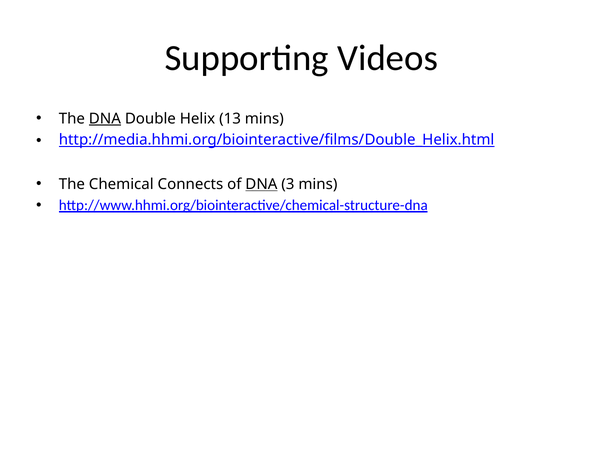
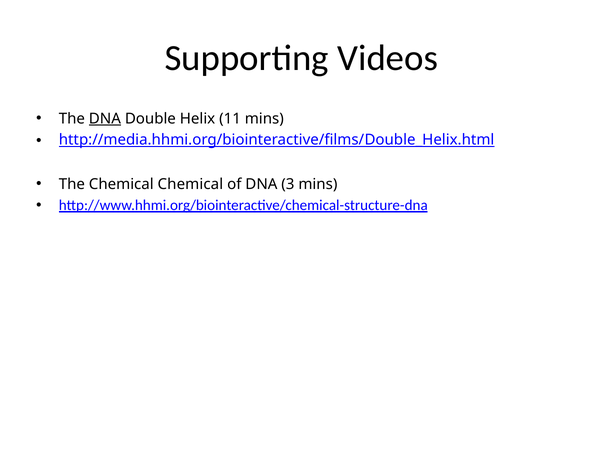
13: 13 -> 11 (230, 119)
Chemical Connects: Connects -> Chemical (190, 184)
DNA underline: present -> none (261, 184)
